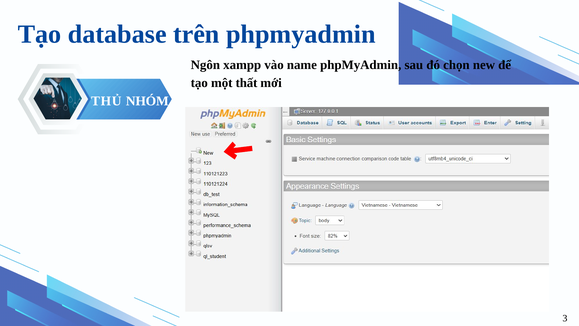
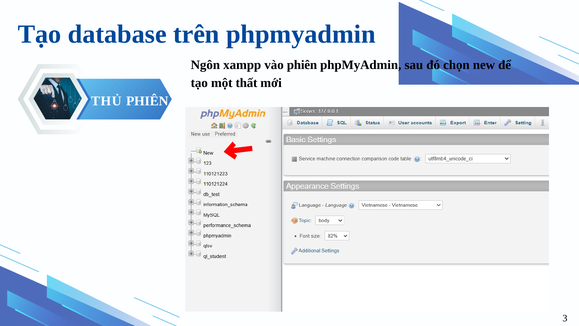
vào name: name -> phiên (302, 65)
THỦ NHÓM: NHÓM -> PHIÊN (147, 101)
